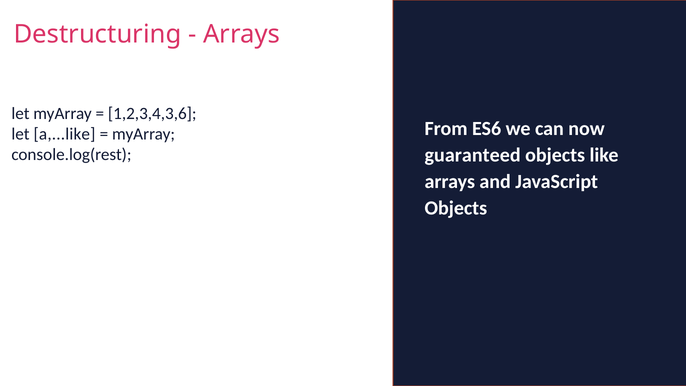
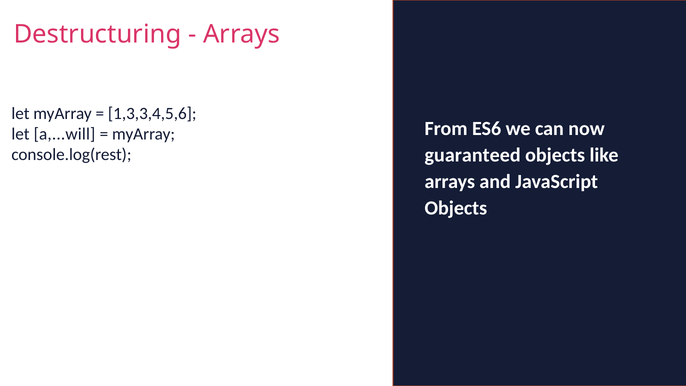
1,2,3,4,3,6: 1,2,3,4,3,6 -> 1,3,3,4,5,6 (152, 113)
a,...like: a,...like -> a,...will (64, 134)
